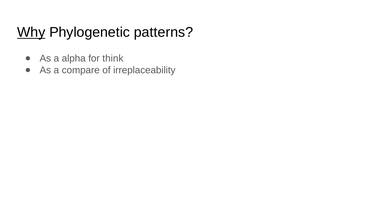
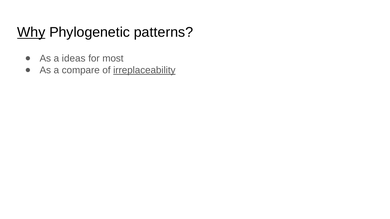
alpha: alpha -> ideas (74, 59)
think: think -> most (113, 59)
irreplaceability underline: none -> present (144, 70)
